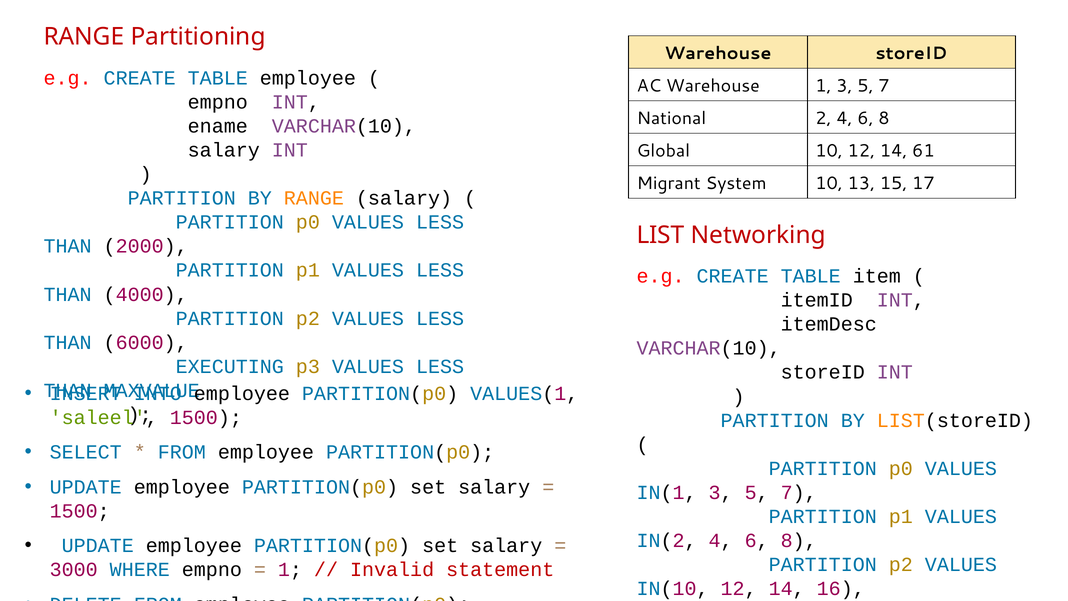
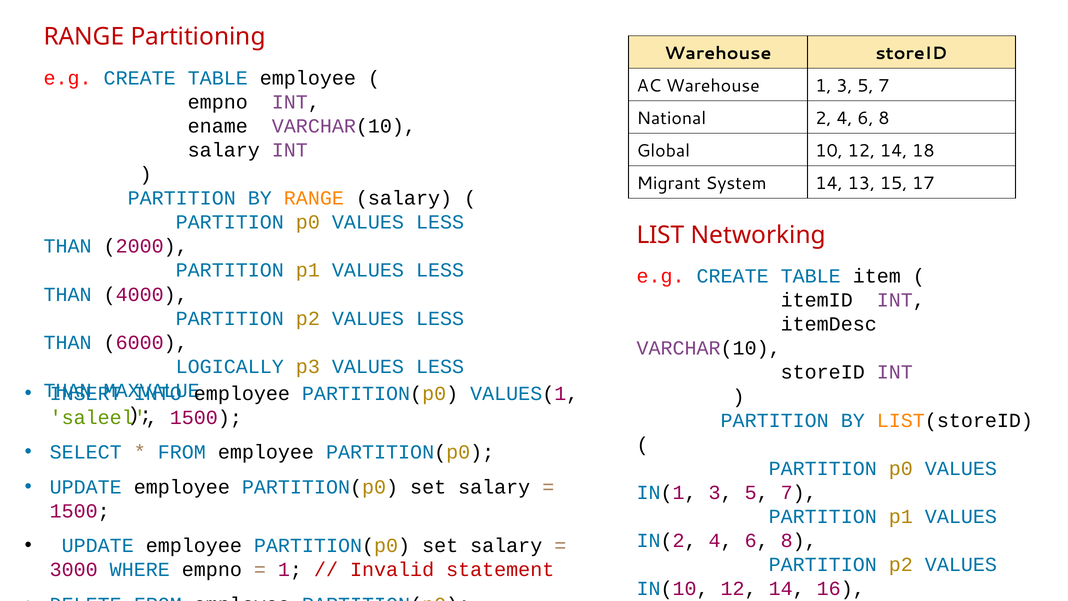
61: 61 -> 18 (923, 151)
System 10: 10 -> 14 (829, 183)
EXECUTING: EXECUTING -> LOGICALLY (230, 366)
